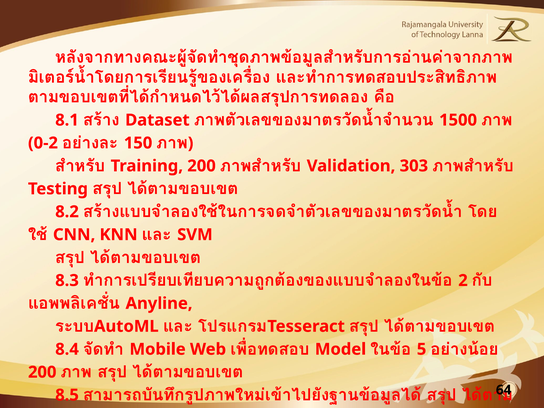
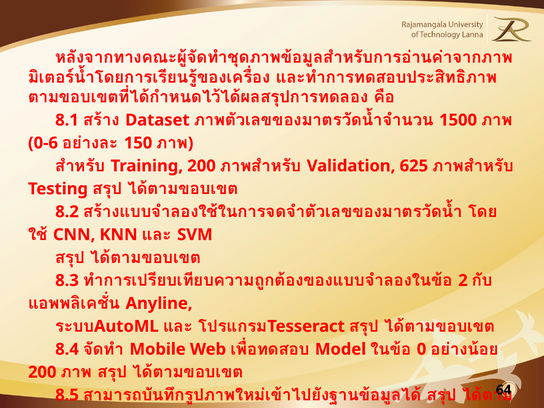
0-2: 0-2 -> 0-6 (43, 143)
303: 303 -> 625 (414, 166)
5: 5 -> 0 (422, 349)
